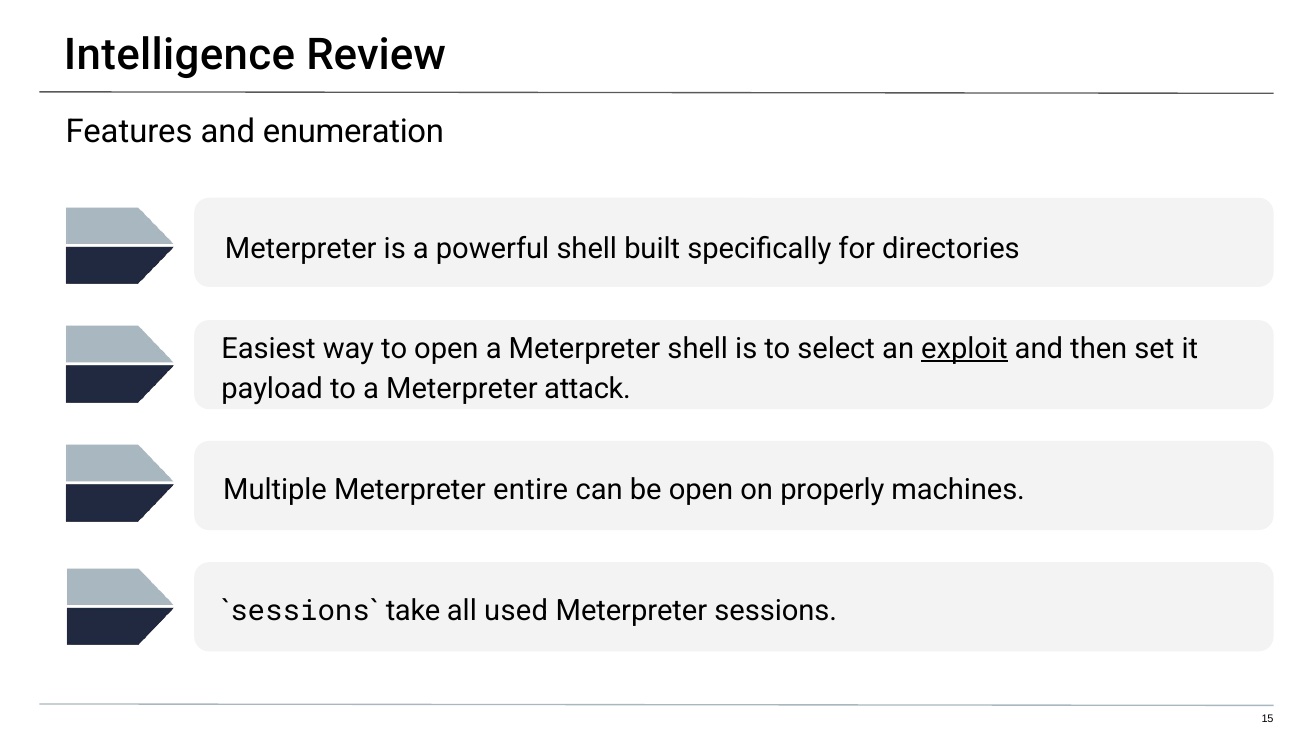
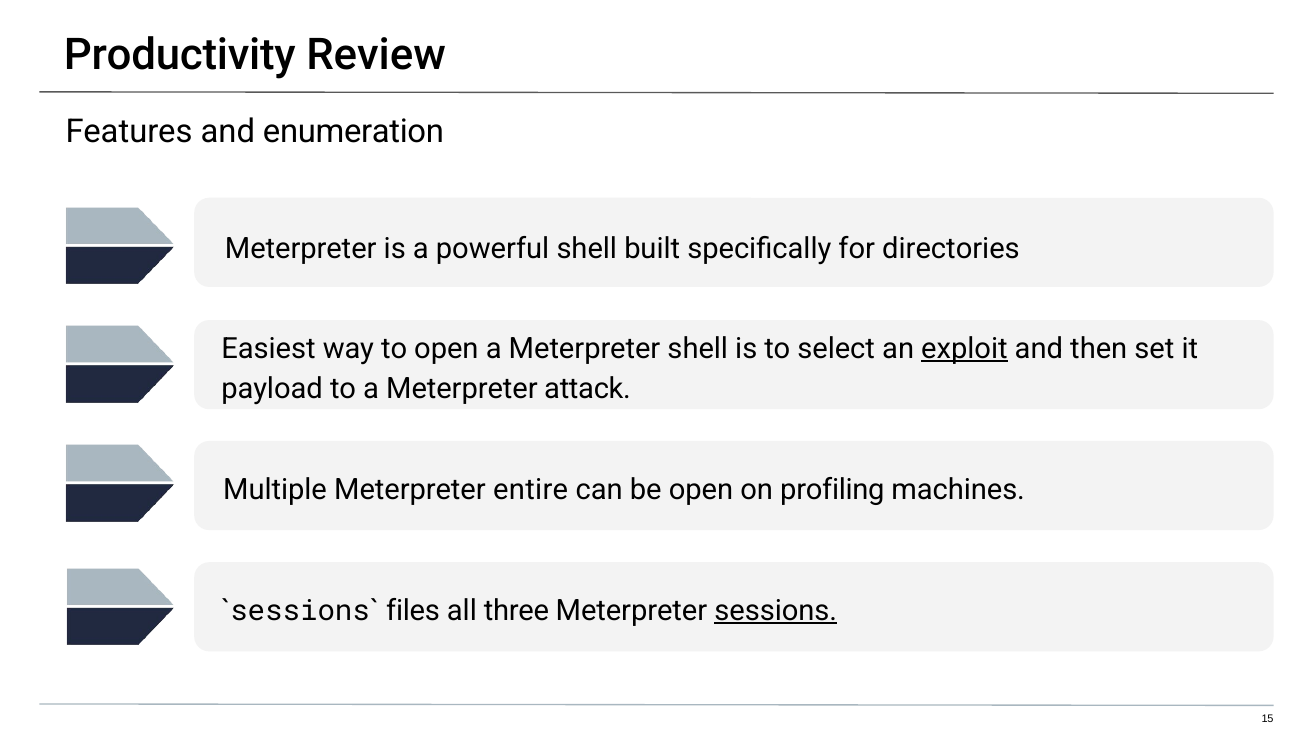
Intelligence: Intelligence -> Productivity (180, 56)
properly: properly -> profiling (832, 490)
take: take -> files (413, 611)
used: used -> three (516, 611)
sessions underline: none -> present (776, 611)
